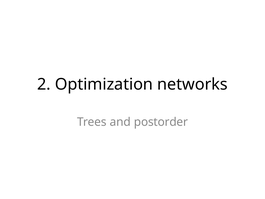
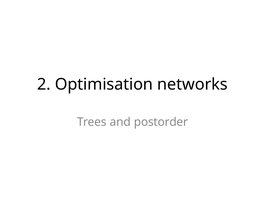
Optimization: Optimization -> Optimisation (104, 84)
